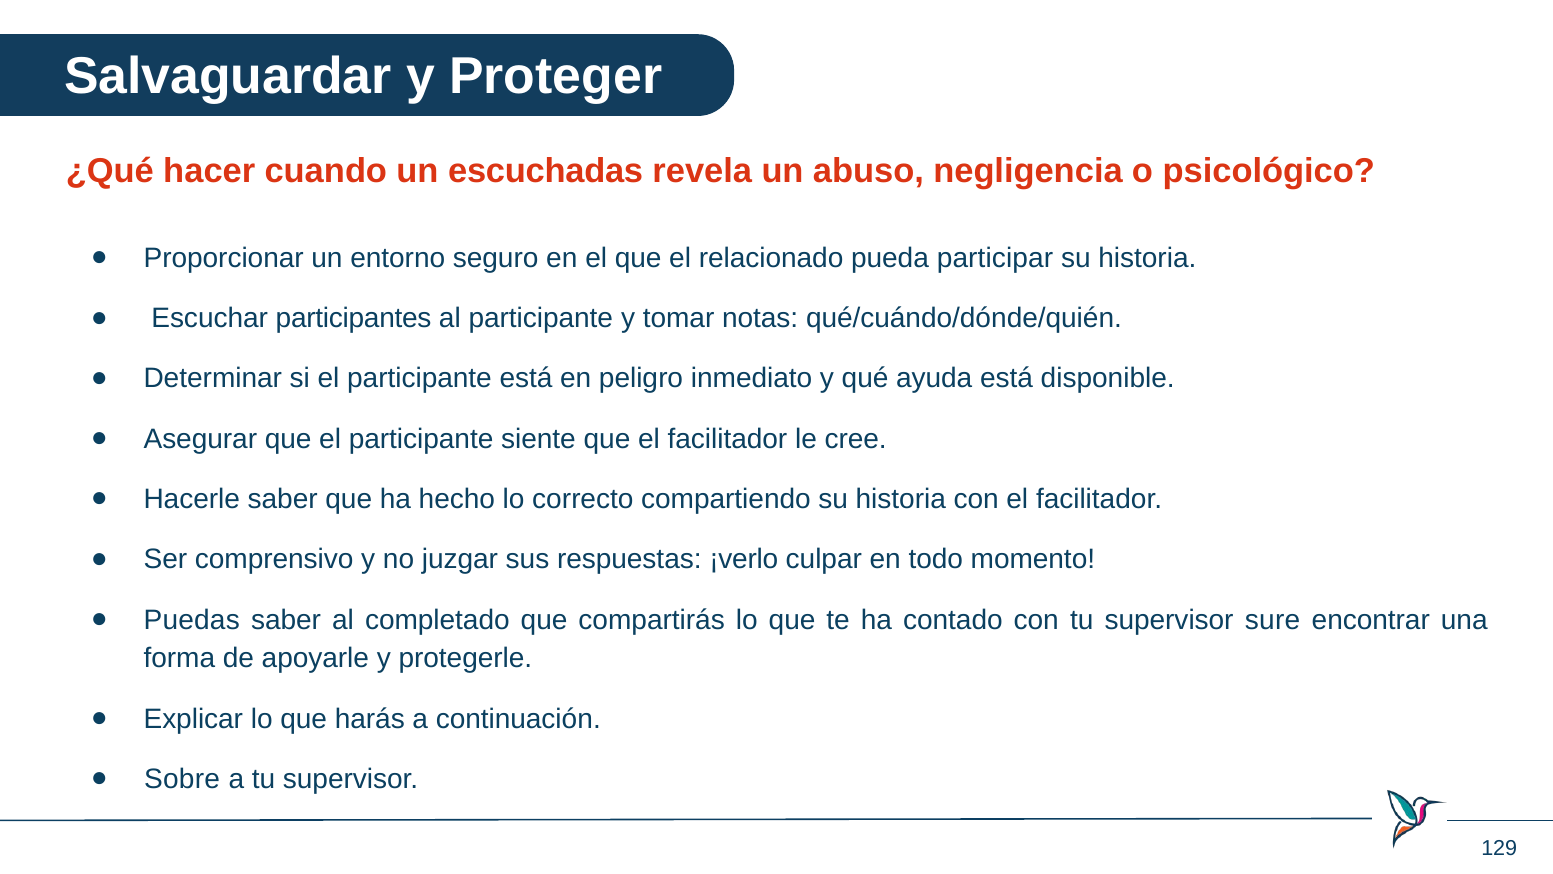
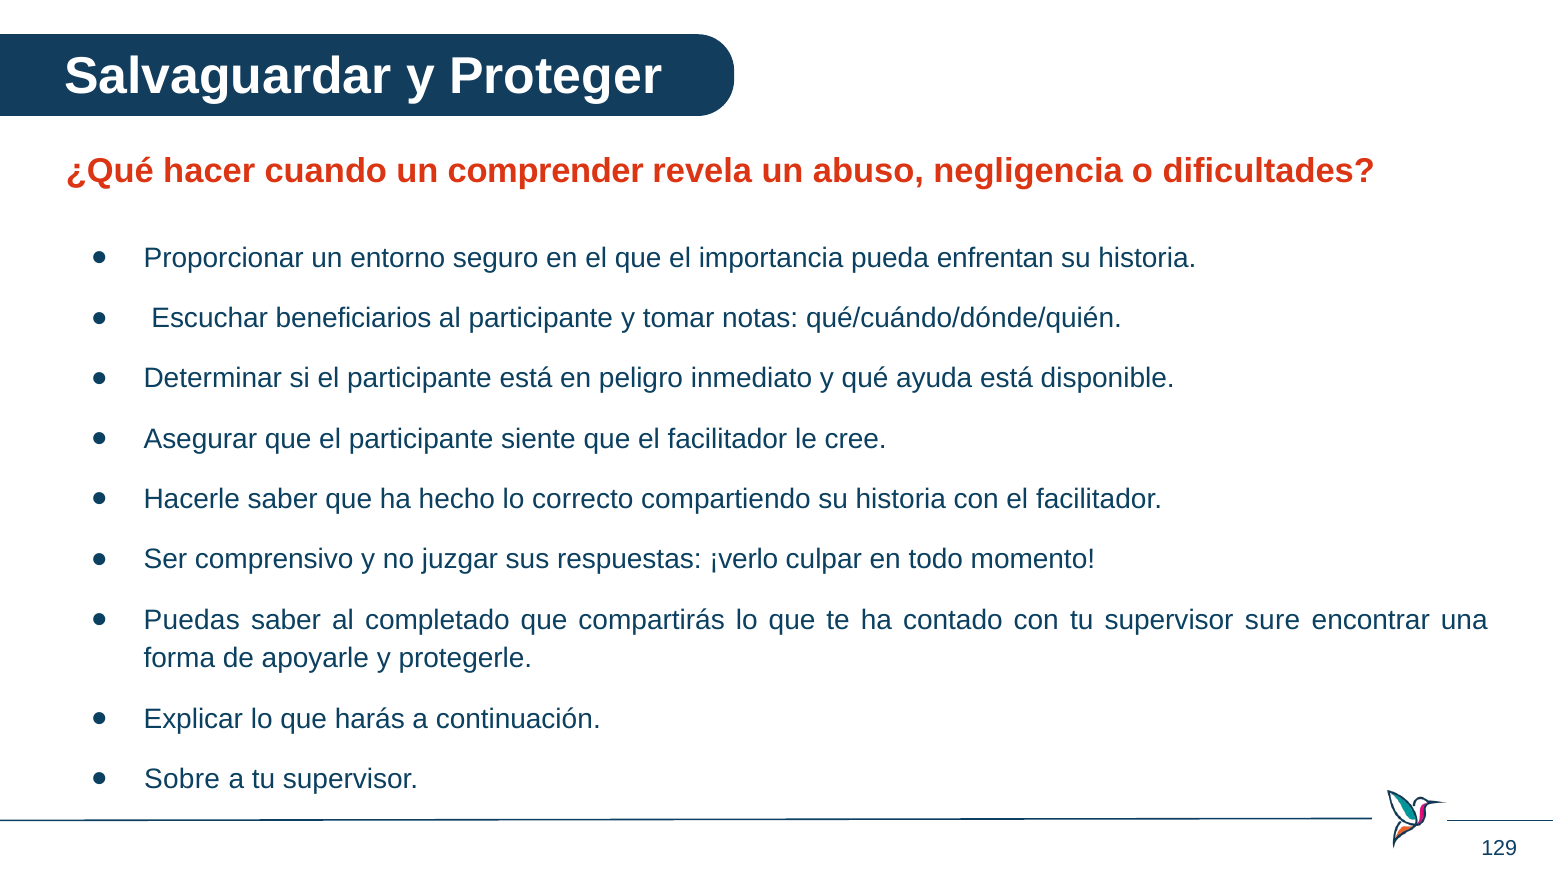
escuchadas: escuchadas -> comprender (546, 171)
psicológico: psicológico -> dificultades (1269, 171)
relacionado: relacionado -> importancia (771, 258)
participar: participar -> enfrentan (995, 258)
participantes: participantes -> beneficiarios (354, 318)
